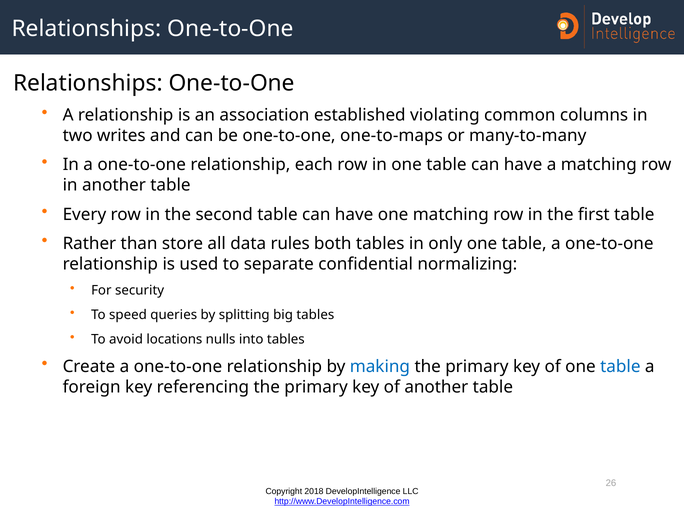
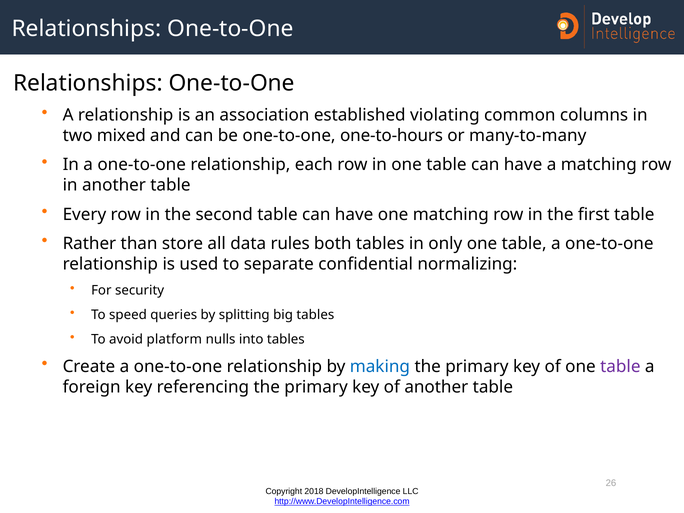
writes: writes -> mixed (121, 136)
one-to-maps: one-to-maps -> one-to-hours (392, 136)
locations: locations -> platform (174, 340)
table colour: blue -> purple (620, 367)
